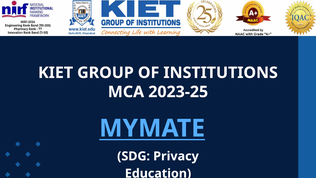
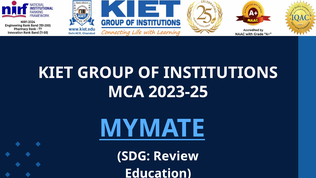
Privacy: Privacy -> Review (176, 156)
